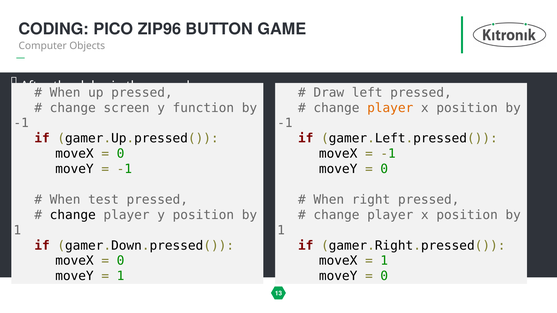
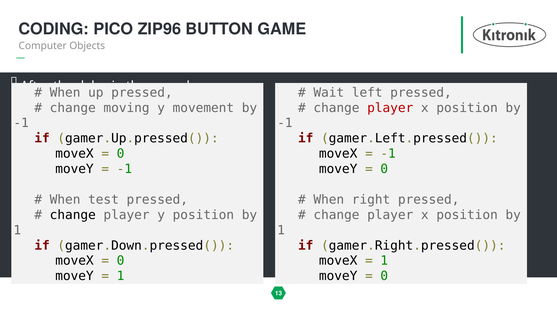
Draw: Draw -> Wait (329, 93)
screen: screen -> moving (127, 108)
function: function -> movement (203, 108)
player colour: orange -> red (390, 108)
